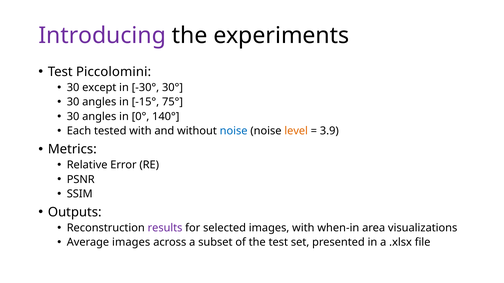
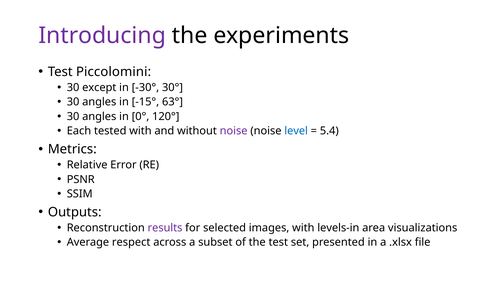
75°: 75° -> 63° (173, 102)
140°: 140° -> 120° (166, 117)
noise colour: blue -> purple (234, 131)
level colour: orange -> blue (296, 131)
3.9: 3.9 -> 5.4 (329, 131)
when-in: when-in -> levels-in (338, 228)
Average images: images -> respect (131, 243)
